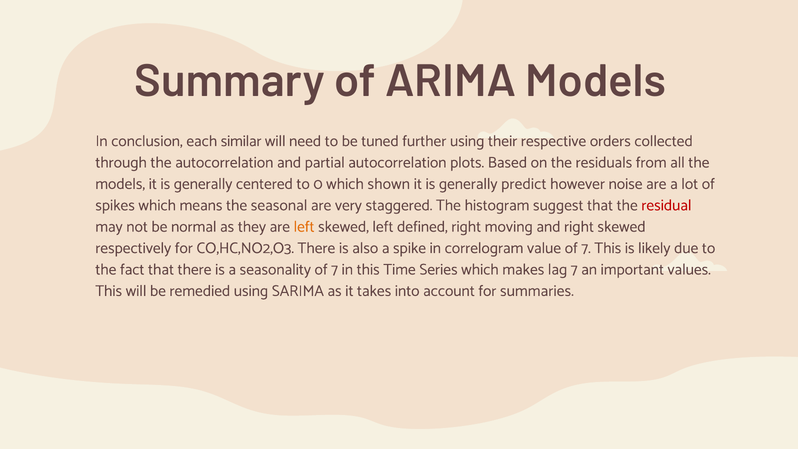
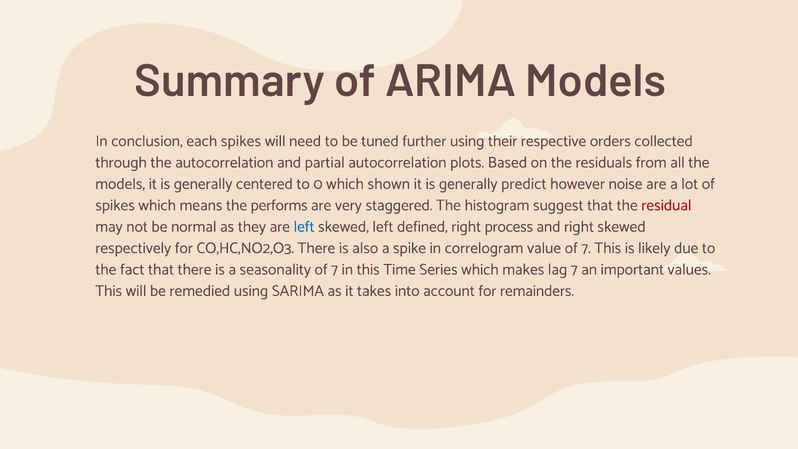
each similar: similar -> spikes (241, 141)
seasonal: seasonal -> performs (279, 205)
left colour: orange -> blue (304, 227)
moving: moving -> process (509, 227)
summaries: summaries -> remainders (537, 291)
